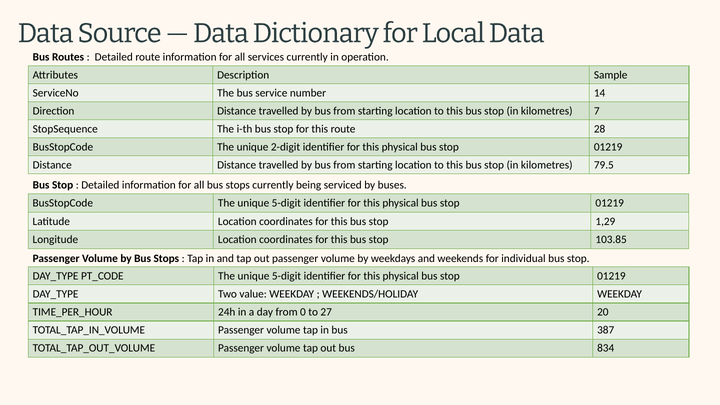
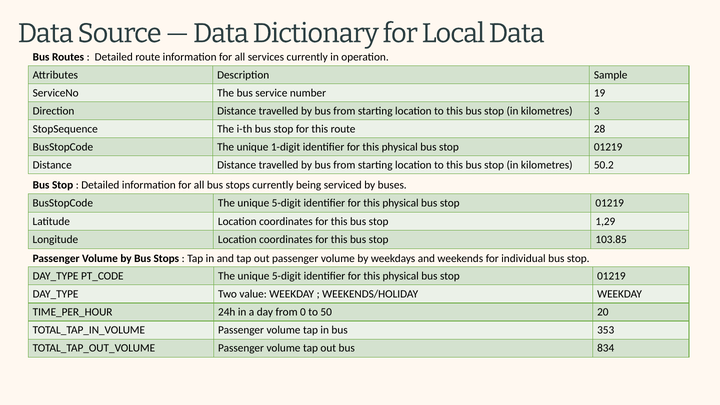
14: 14 -> 19 (600, 93)
7: 7 -> 3 (597, 111)
2-digit: 2-digit -> 1-digit (286, 147)
79.5: 79.5 -> 50.2 (604, 165)
27: 27 -> 50 (326, 312)
387: 387 -> 353 (606, 330)
